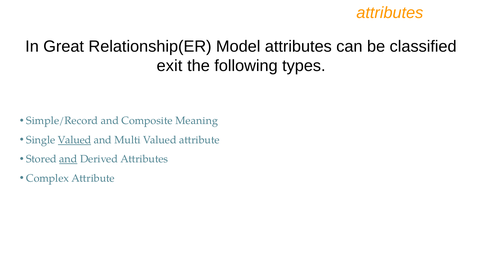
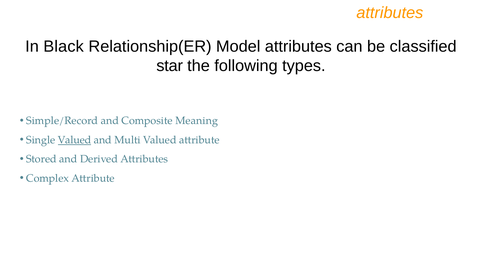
Great: Great -> Black (64, 46)
exit: exit -> star (170, 66)
and underline: present -> none (68, 159)
